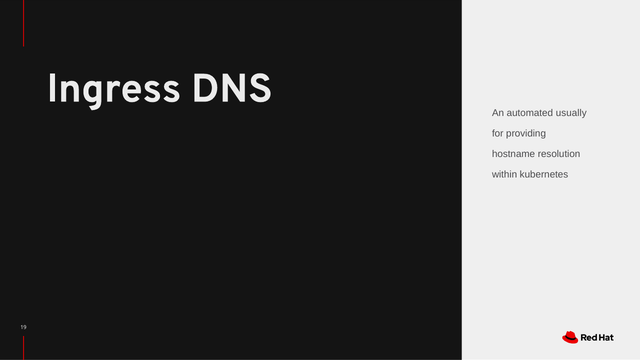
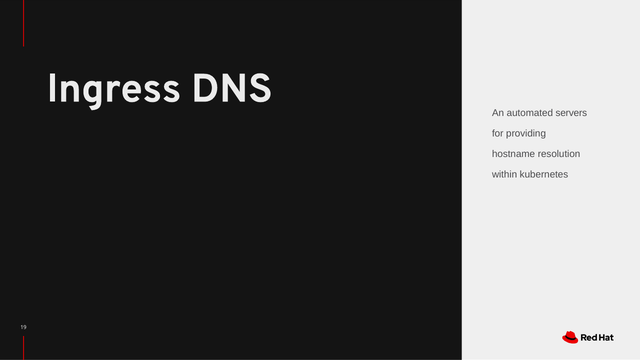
usually: usually -> servers (571, 113)
